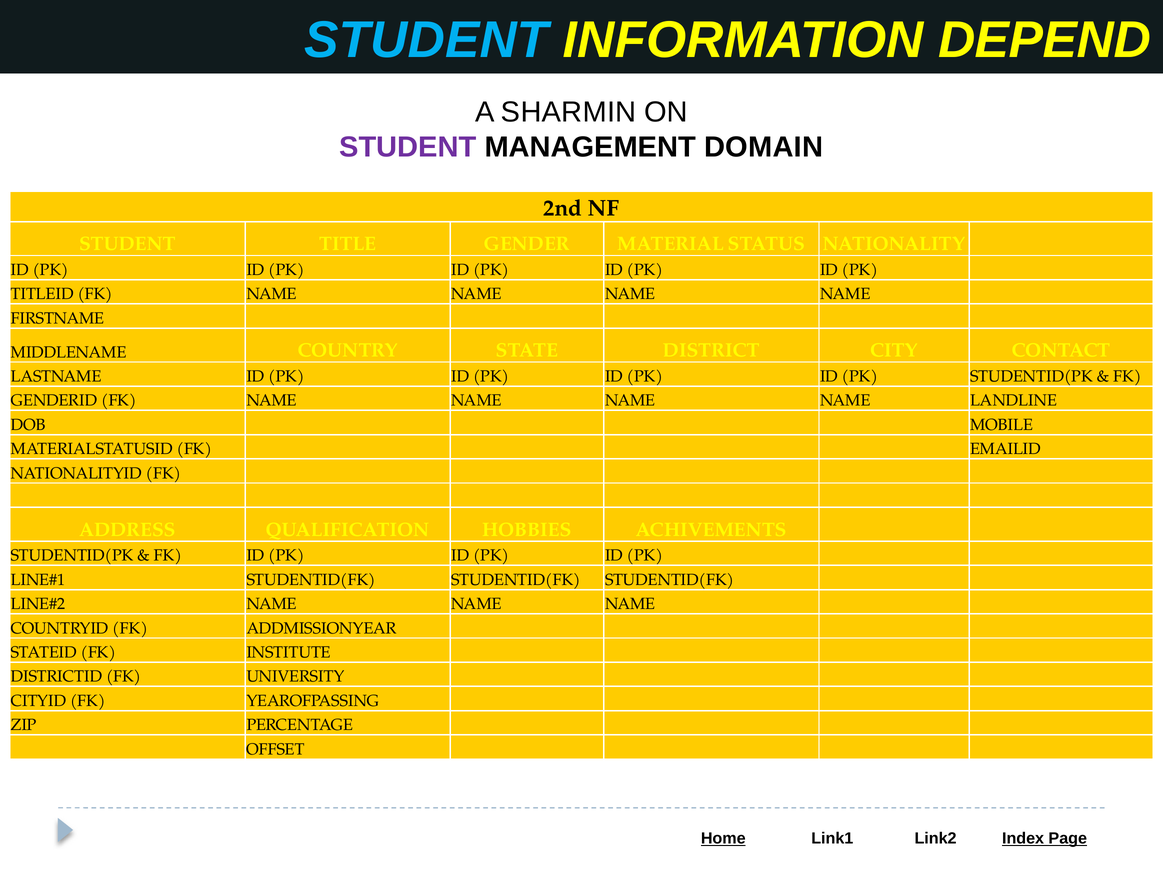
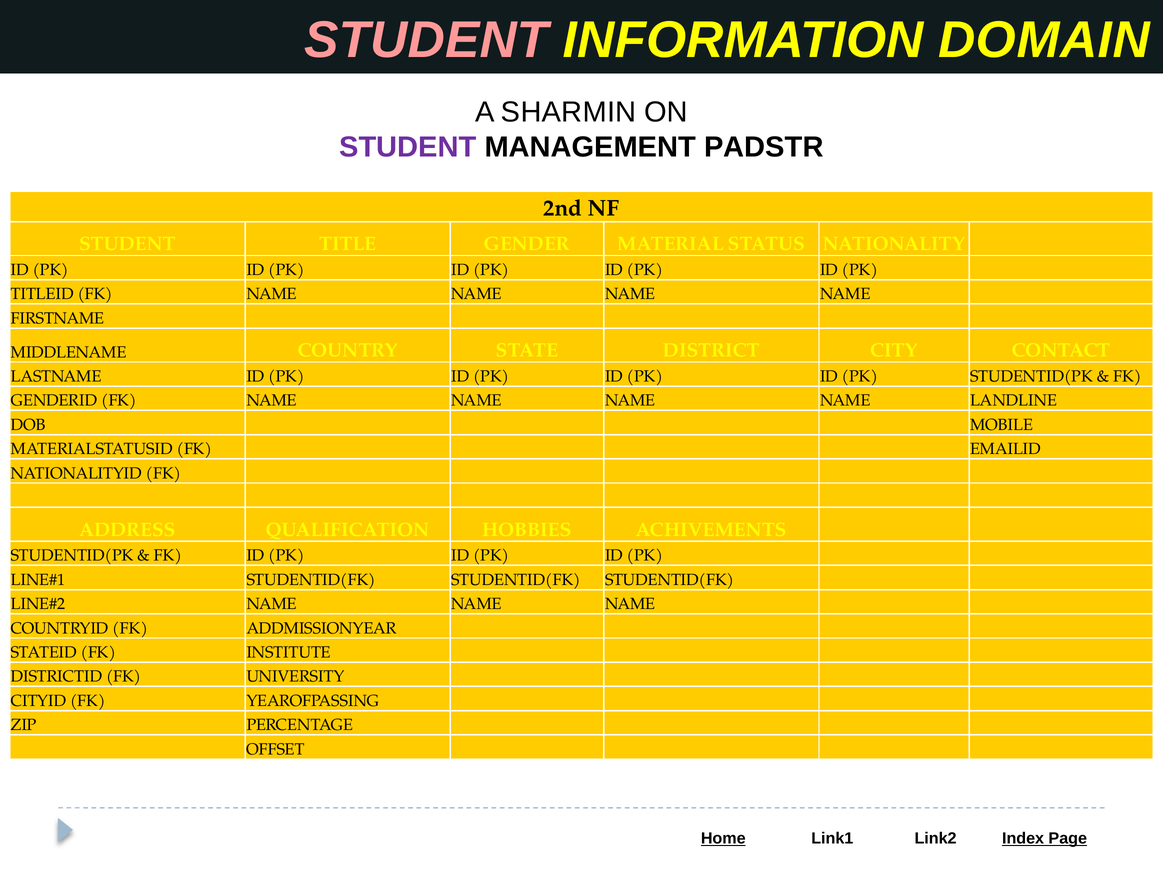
STUDENT colour: light blue -> pink (426, 40)
DEPEND: DEPEND -> DOMAIN (1044, 40)
DOMAIN: DOMAIN -> PADSTR (764, 147)
